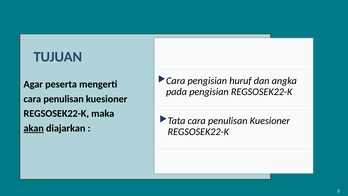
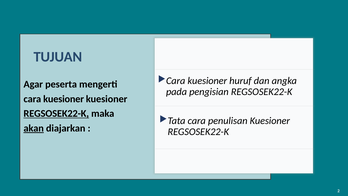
pengisian: pengisian -> kuesioner (207, 81)
penulisan: penulisan -> kuesioner (64, 99)
REGSOSEK22-K underline: none -> present (56, 113)
